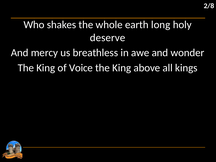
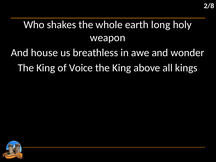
deserve: deserve -> weapon (108, 38)
mercy: mercy -> house (44, 53)
